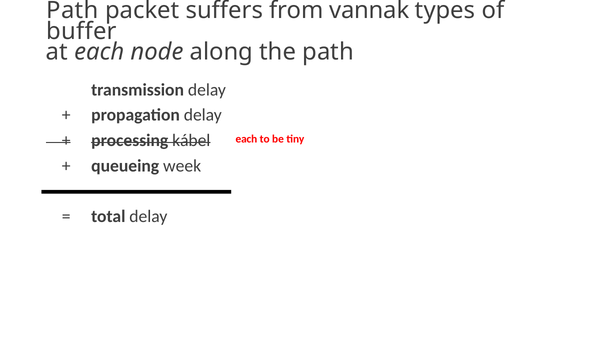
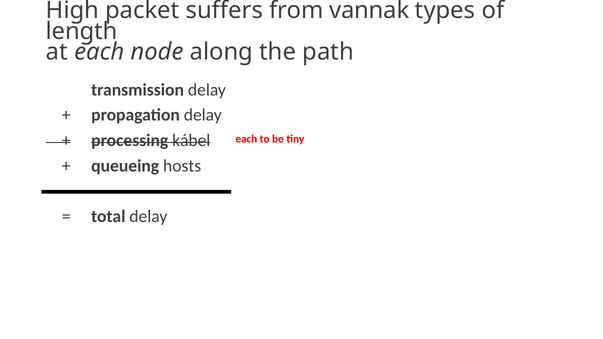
Path: Path -> High (72, 11)
buffer: buffer -> length (82, 31)
week: week -> hosts (182, 166)
